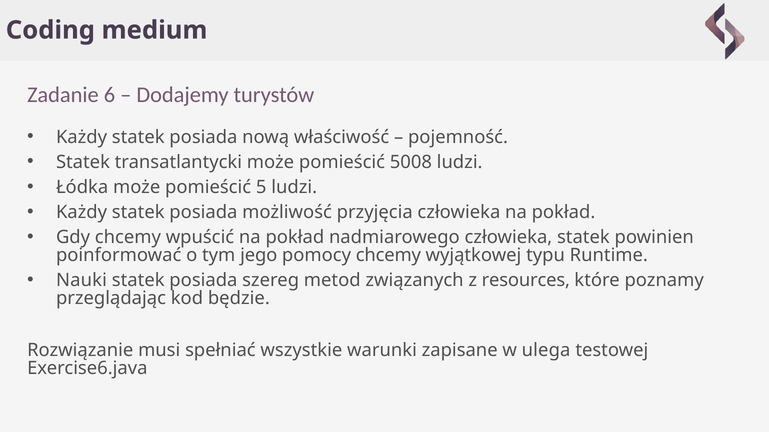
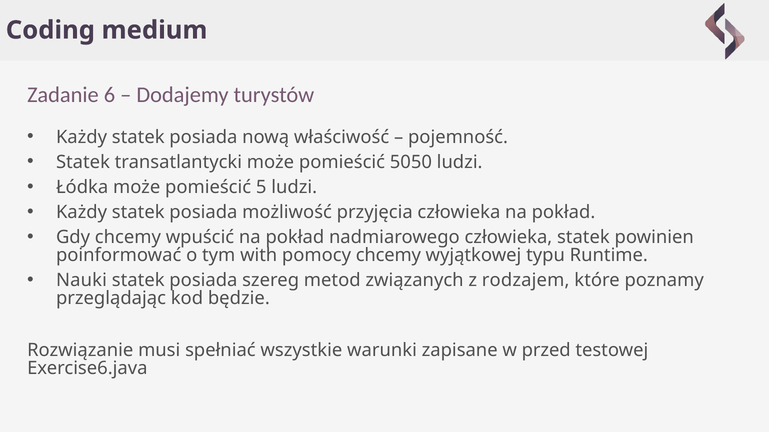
5008: 5008 -> 5050 (411, 162)
jego: jego -> with (259, 256)
resources: resources -> rodzajem (526, 281)
ulega: ulega -> przed (546, 351)
